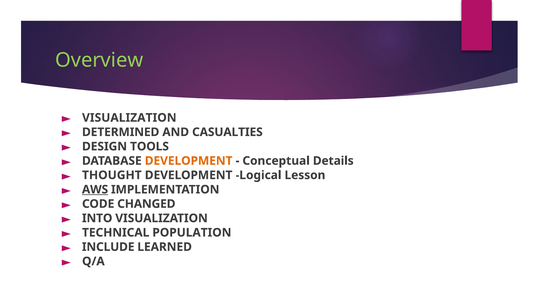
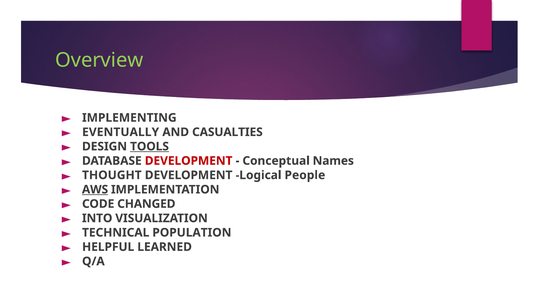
VISUALIZATION: VISUALIZATION -> IMPLEMENTING (129, 118)
DETERMINED: DETERMINED -> EVENTUALLY (121, 132)
TOOLS underline: none -> present (149, 147)
DEVELOPMENT colour: orange -> red (189, 161)
Details: Details -> Names (333, 161)
Lesson: Lesson -> People (305, 175)
INCLUDE: INCLUDE -> HELPFUL (108, 247)
